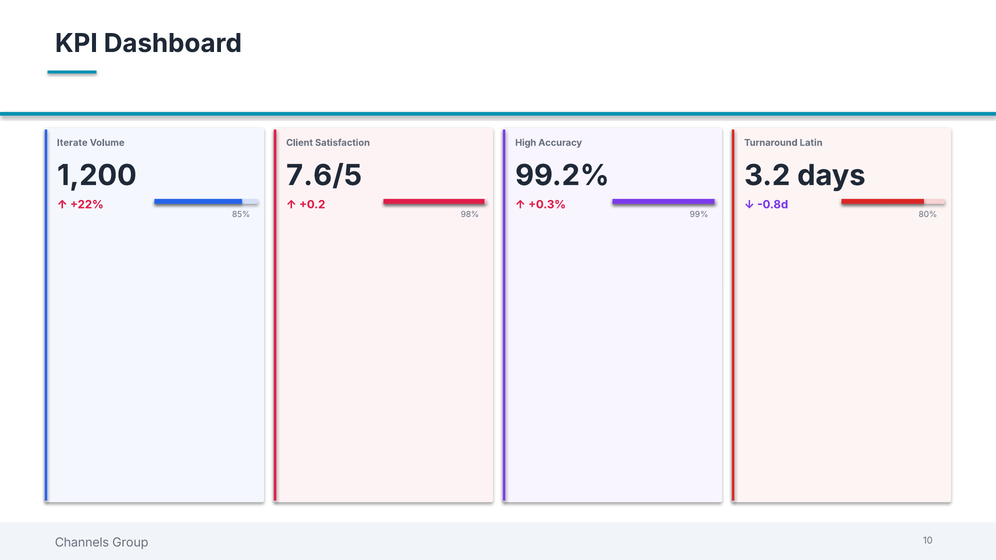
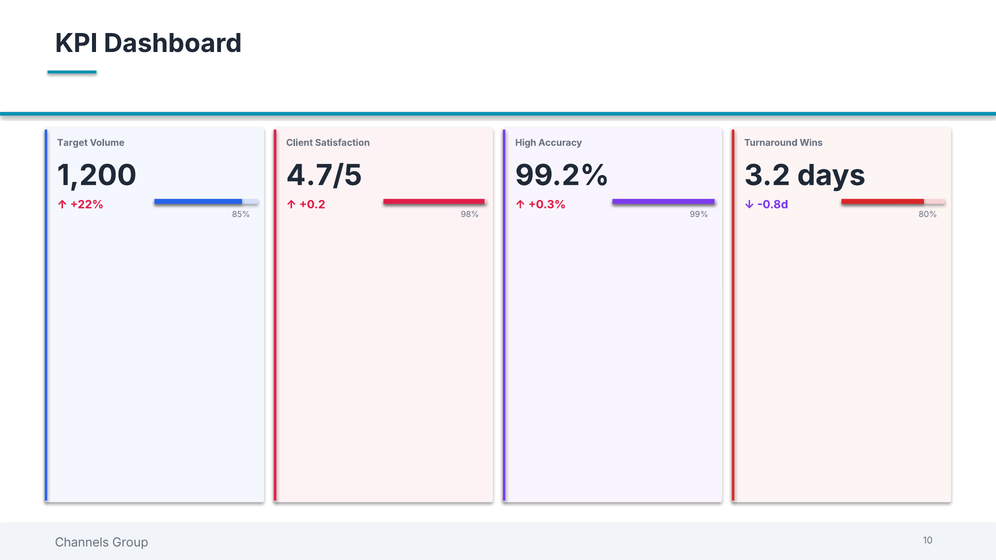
Iterate: Iterate -> Target (72, 143)
Latin: Latin -> Wins (811, 143)
7.6/5: 7.6/5 -> 4.7/5 (324, 176)
